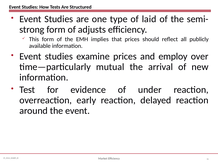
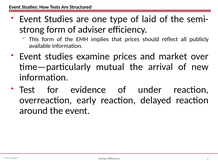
adjusts: adjusts -> adviser (92, 29)
and employ: employ -> market (173, 56)
